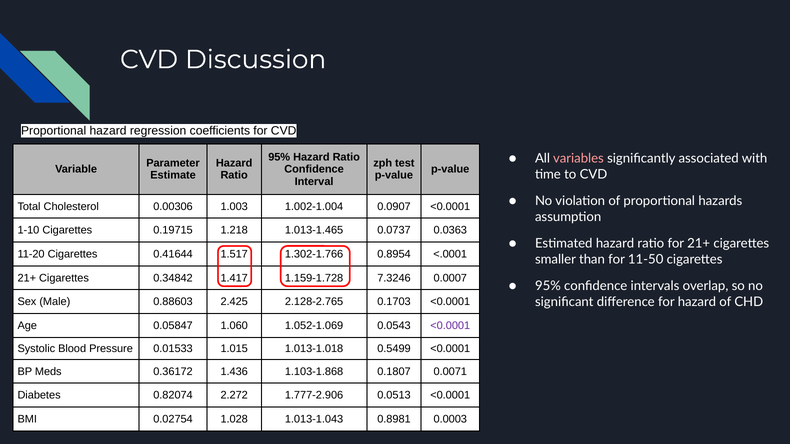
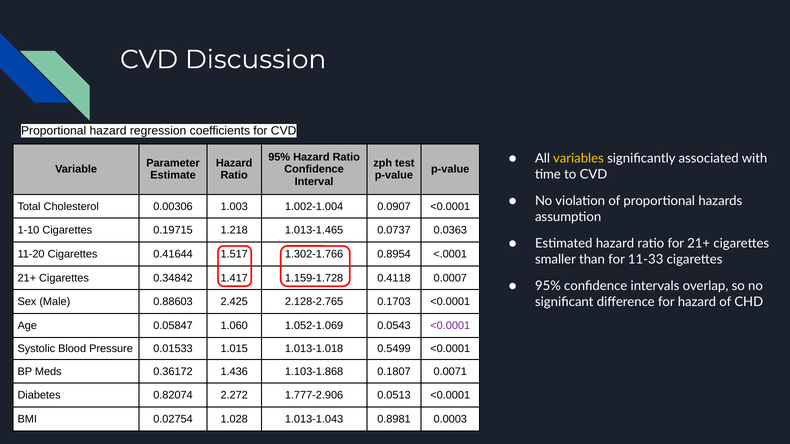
variables colour: pink -> yellow (578, 159)
11-50: 11-50 -> 11-33 (646, 260)
7.3246: 7.3246 -> 0.4118 (394, 278)
